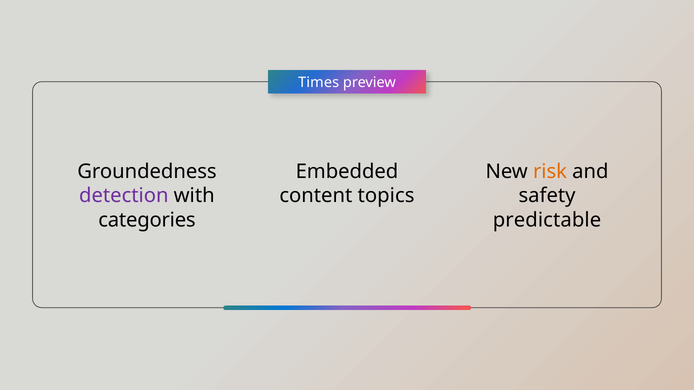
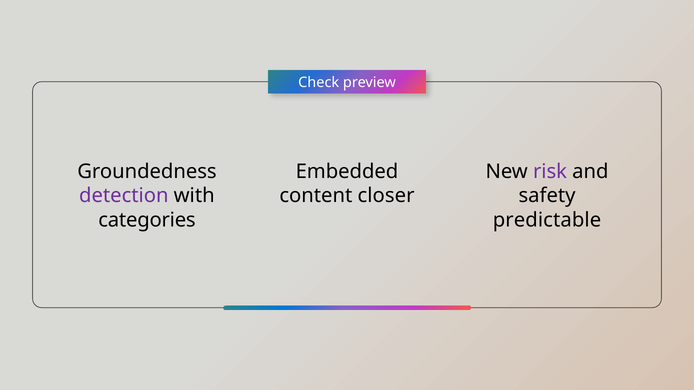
Times: Times -> Check (319, 83)
risk colour: orange -> purple (550, 172)
topics: topics -> closer (386, 196)
